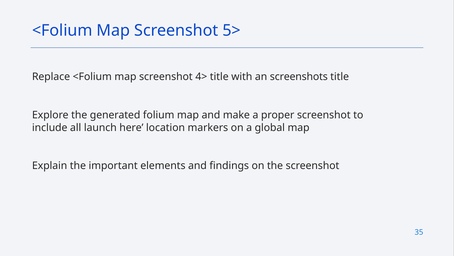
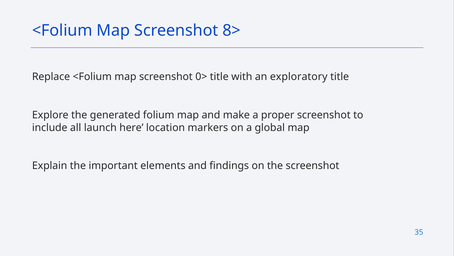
5>: 5> -> 8> (232, 30)
4>: 4> -> 0> (201, 77)
screenshots: screenshots -> exploratory (299, 77)
